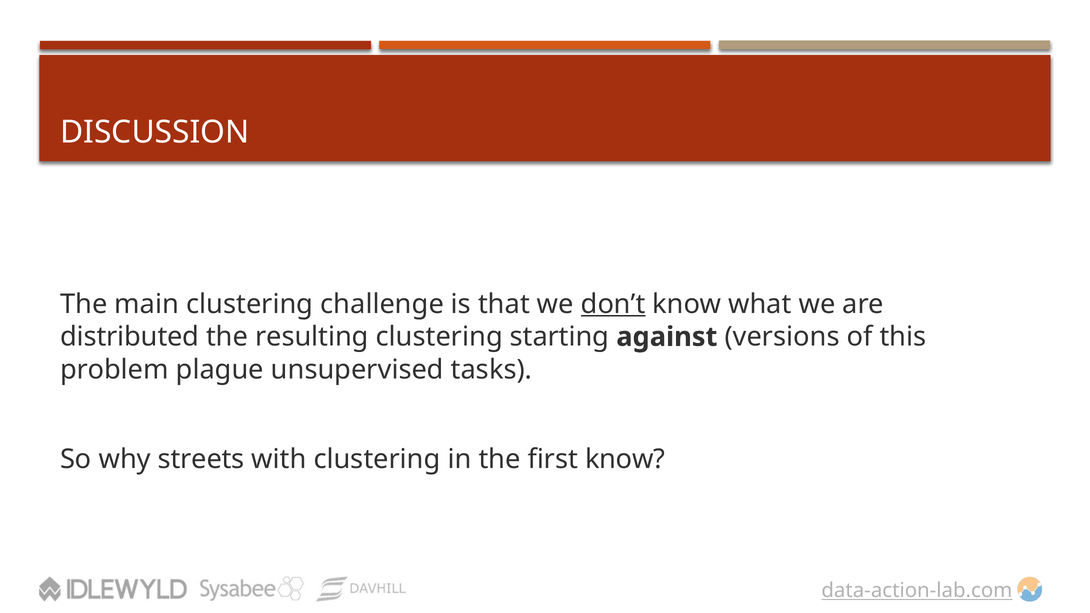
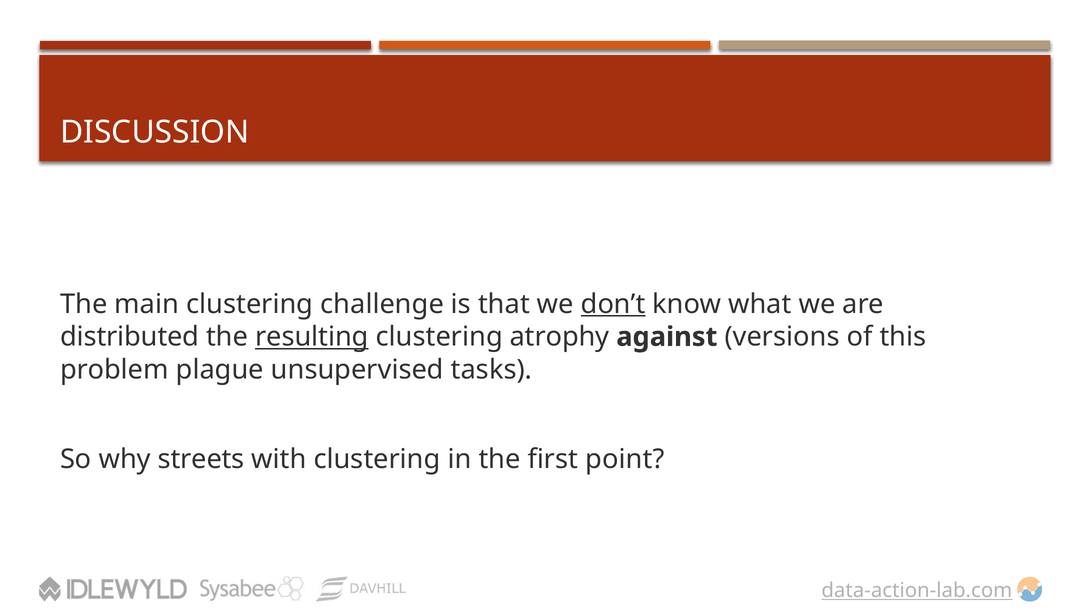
resulting underline: none -> present (312, 337)
starting: starting -> atrophy (560, 337)
first know: know -> point (625, 460)
